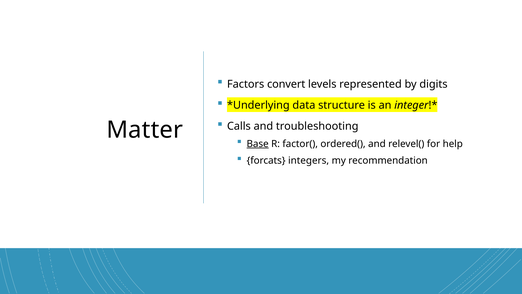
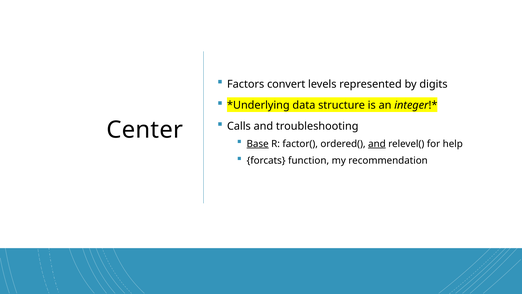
Matter: Matter -> Center (145, 130)
and underline: none -> present (377, 144)
integers: integers -> function (309, 160)
